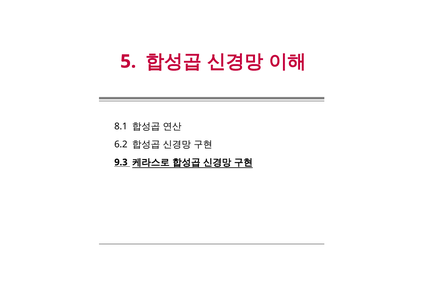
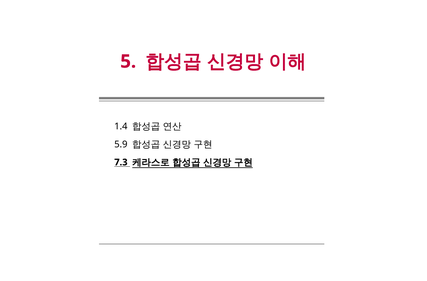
8.1: 8.1 -> 1.4 (121, 126)
6.2: 6.2 -> 5.9 (121, 144)
9.3: 9.3 -> 7.3 (121, 162)
